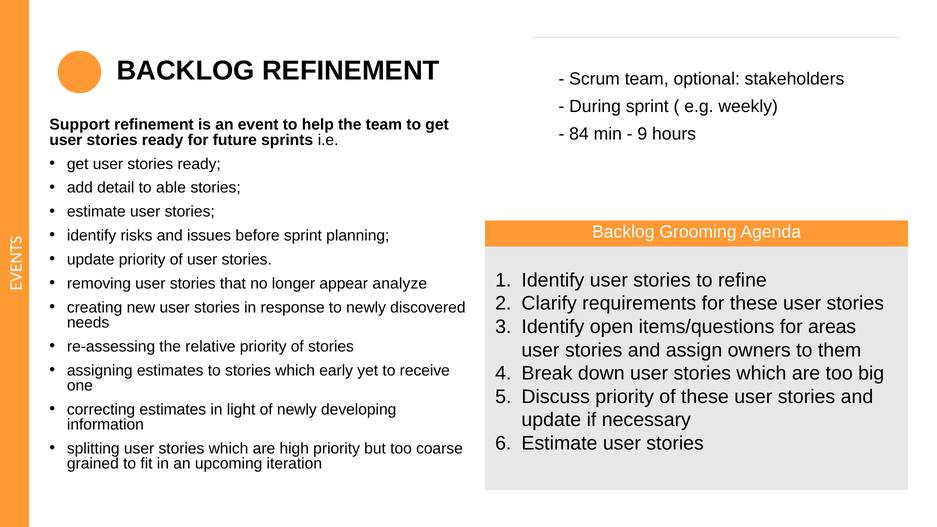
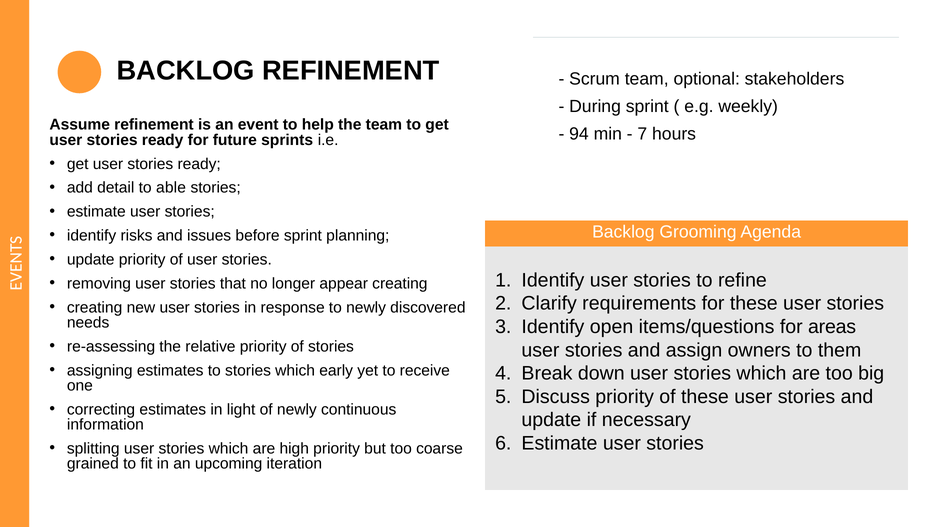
Support: Support -> Assume (80, 125)
84: 84 -> 94 (579, 134)
9: 9 -> 7 (642, 134)
appear analyze: analyze -> creating (400, 284)
developing: developing -> continuous (359, 410)
